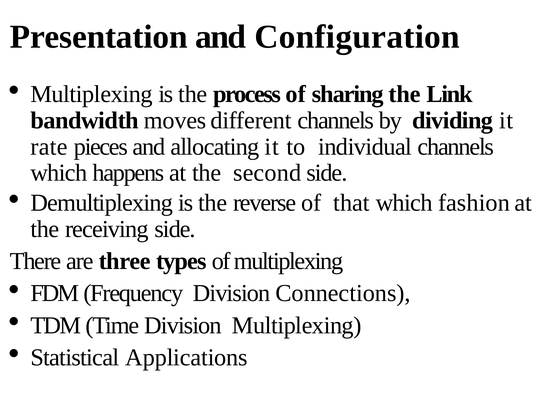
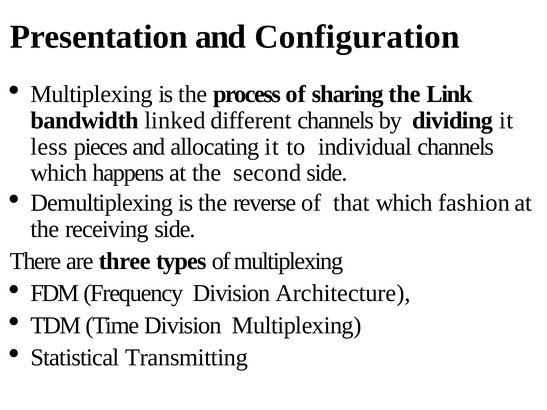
moves: moves -> linked (175, 120)
rate: rate -> less (49, 147)
Connections: Connections -> Architecture (343, 293)
Applications: Applications -> Transmitting (187, 358)
